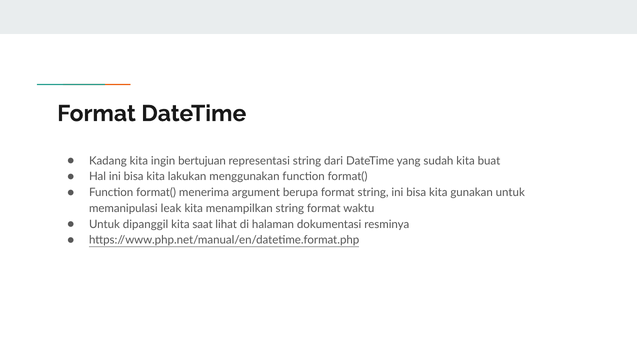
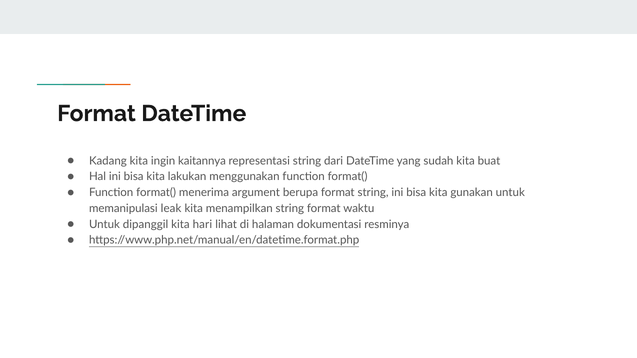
bertujuan: bertujuan -> kaitannya (202, 161)
saat: saat -> hari (202, 224)
